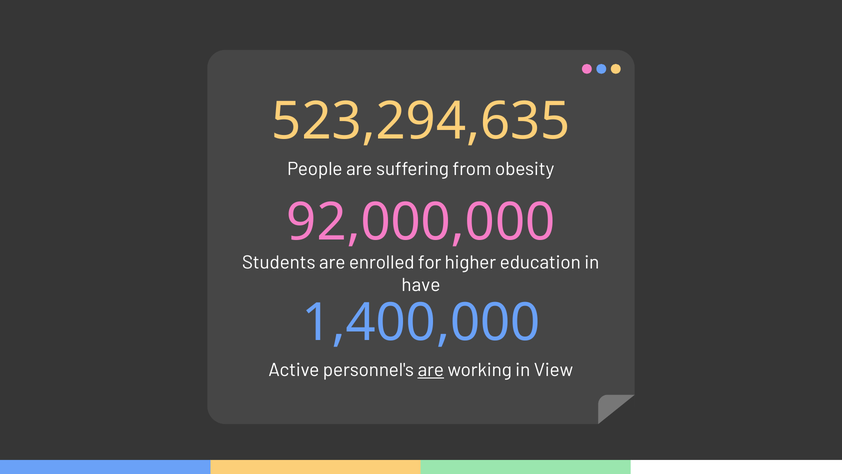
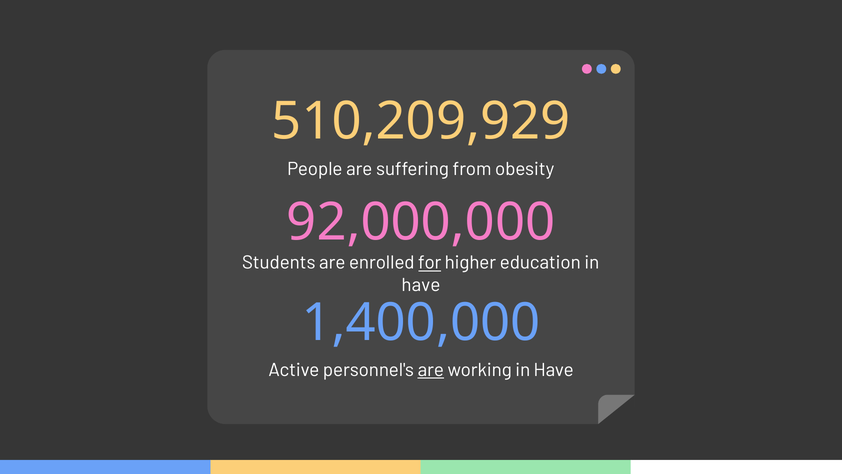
523,294,635: 523,294,635 -> 510,209,929 (421, 121)
for underline: none -> present (430, 263)
working in View: View -> Have (554, 370)
